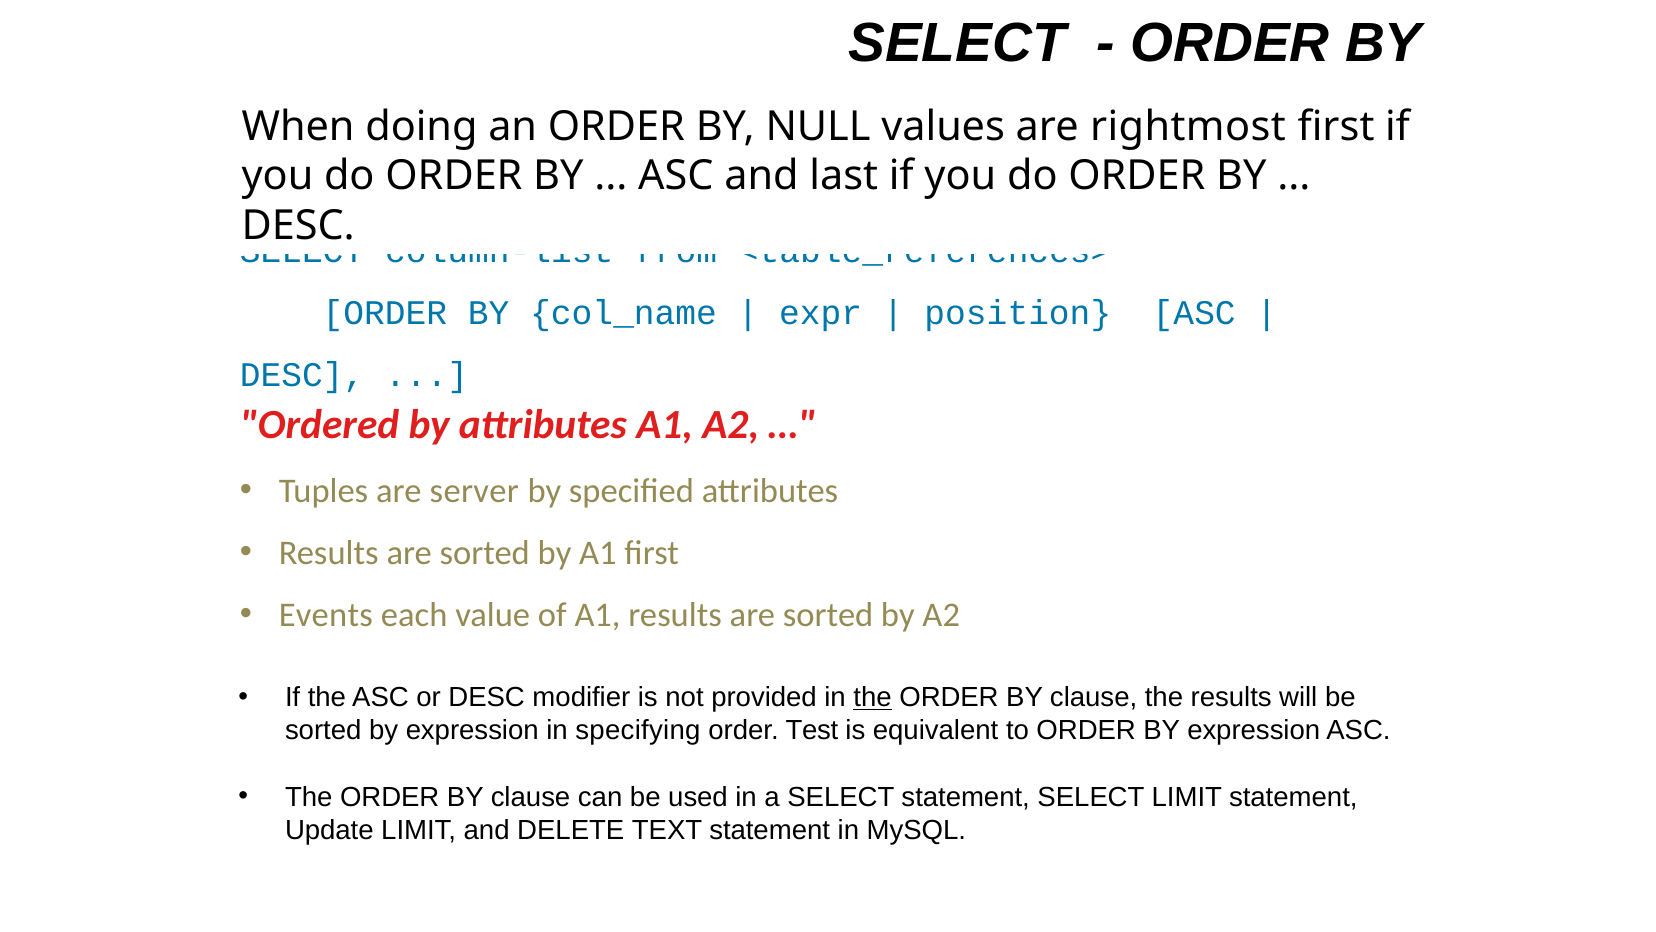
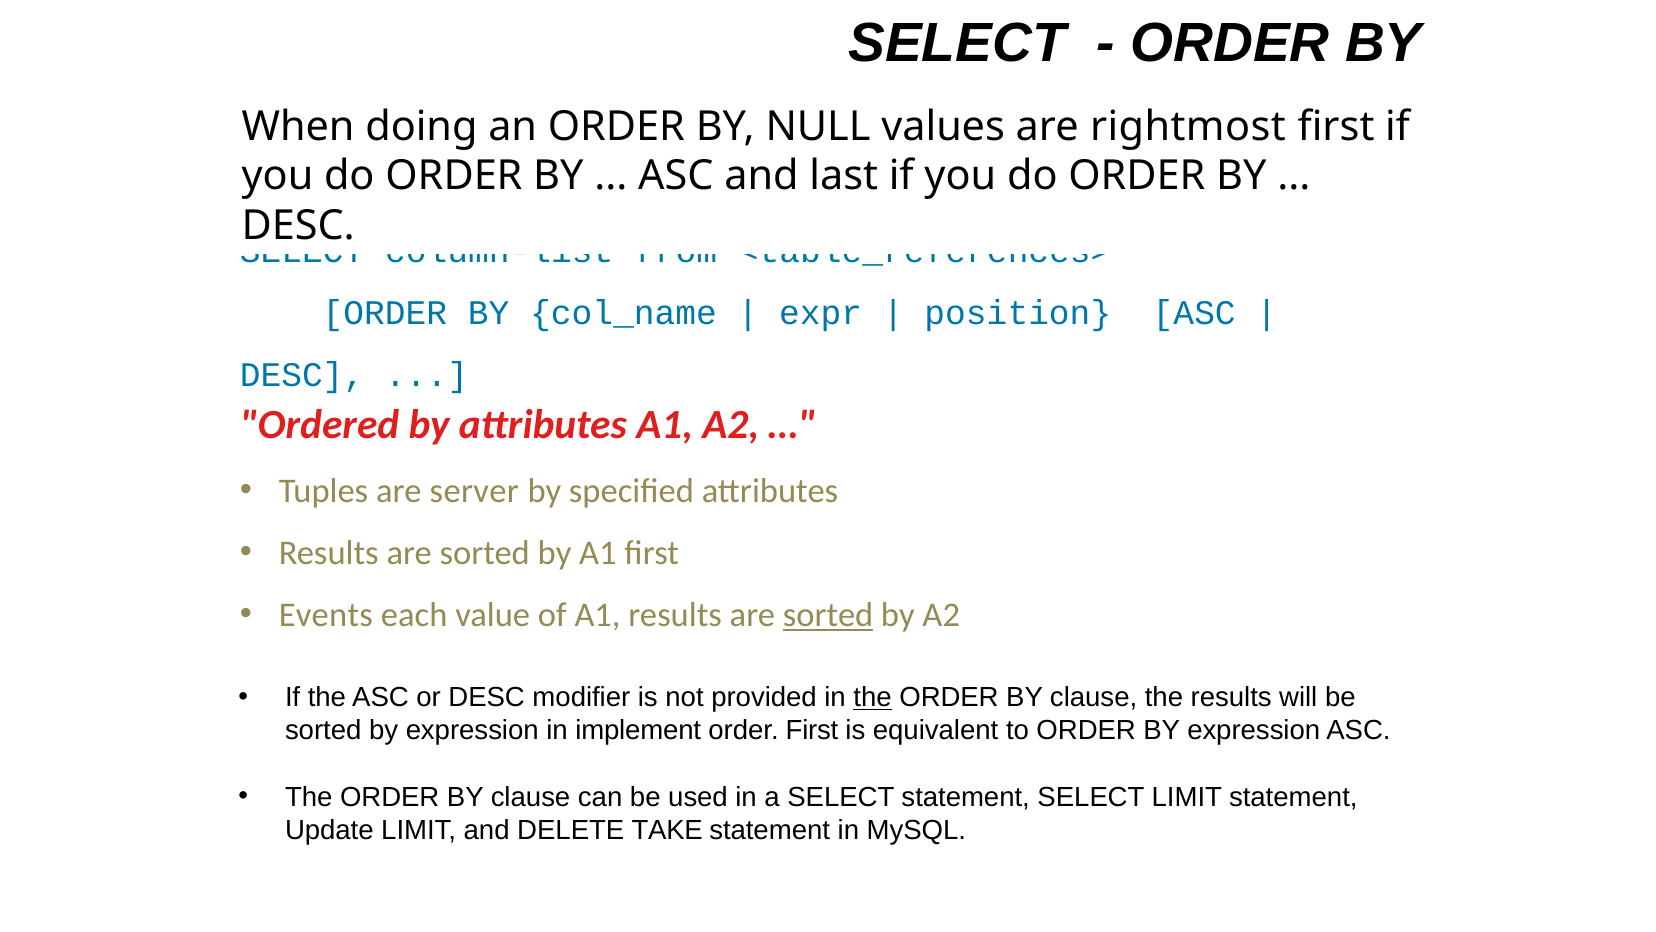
sorted underline: none -> present (828, 615)
specifying: specifying -> implement (638, 731)
order Test: Test -> First (812, 731)
TEXT: TEXT -> TAKE (667, 830)
